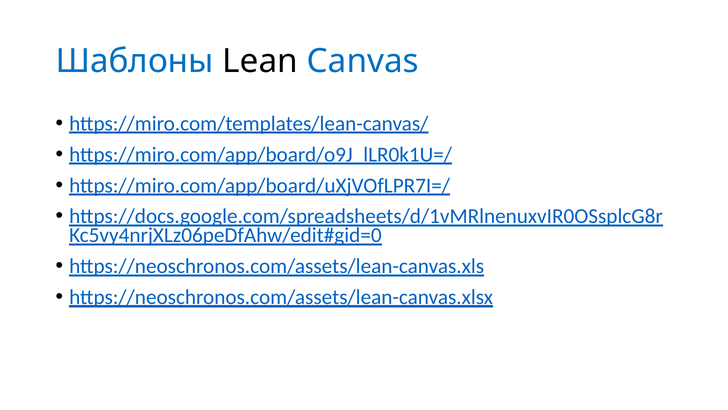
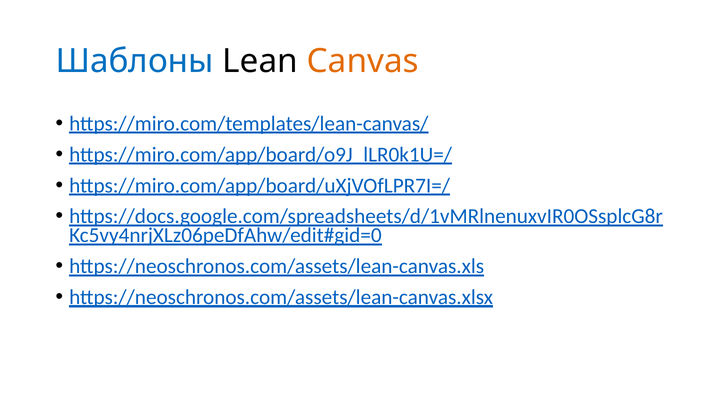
Canvas colour: blue -> orange (363, 61)
